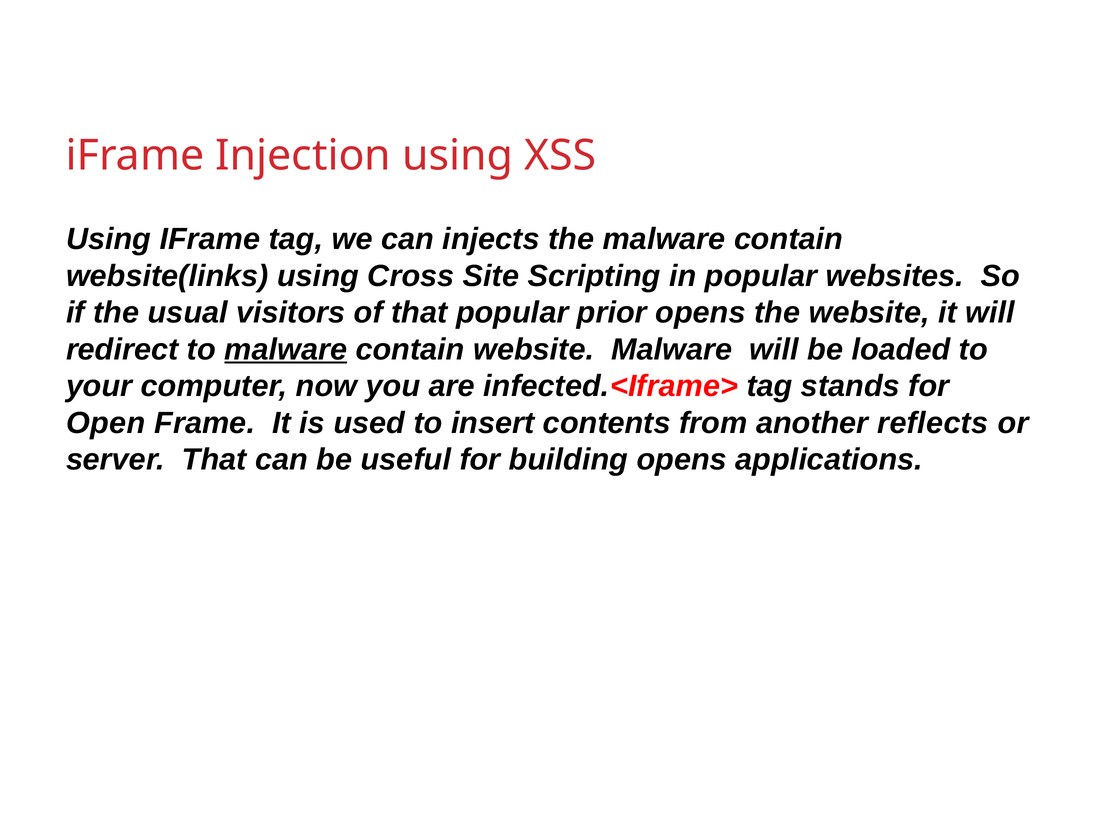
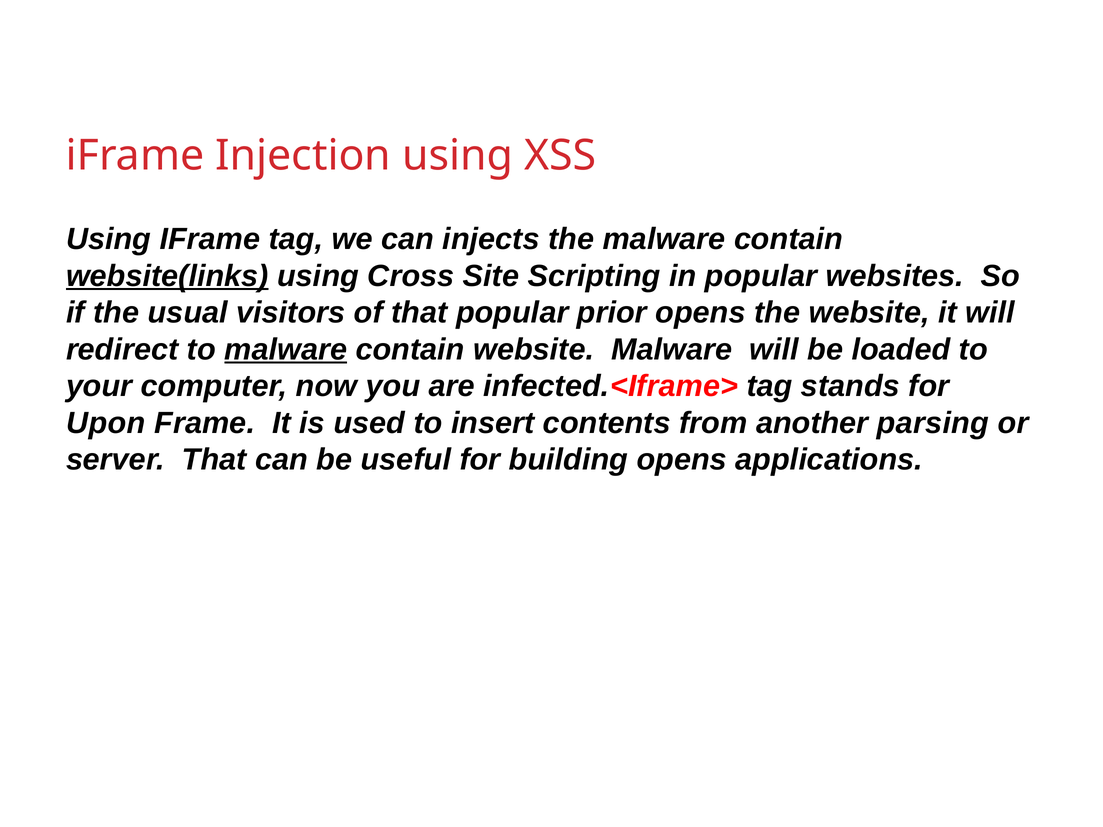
website(links underline: none -> present (167, 276)
Open: Open -> Upon (106, 423)
reflects: reflects -> parsing (933, 423)
